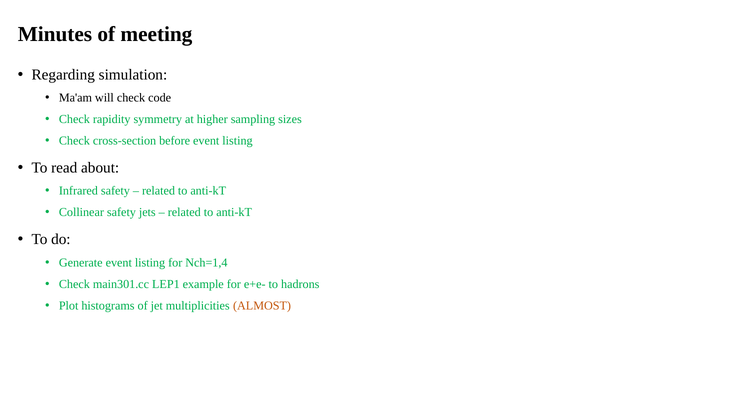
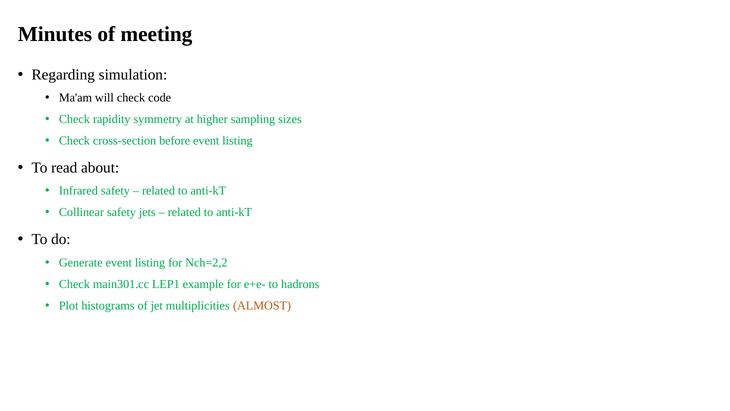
Nch=1,4: Nch=1,4 -> Nch=2,2 (206, 262)
